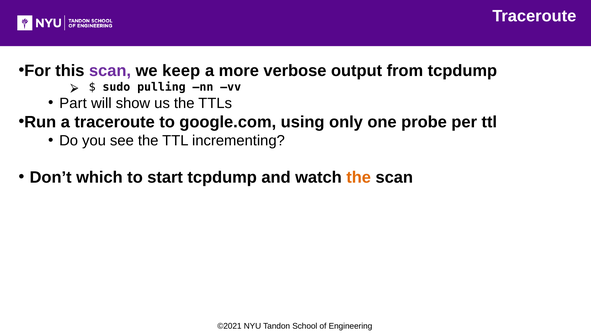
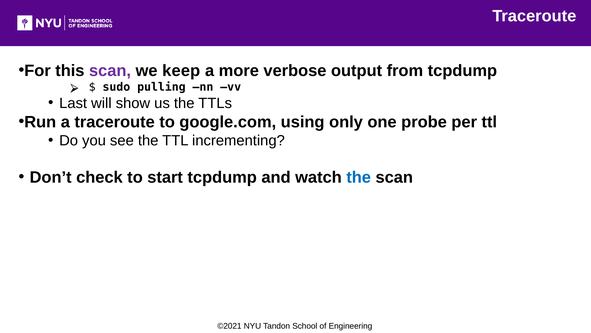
Part: Part -> Last (73, 103)
which: which -> check (99, 177)
the colour: orange -> blue (359, 177)
